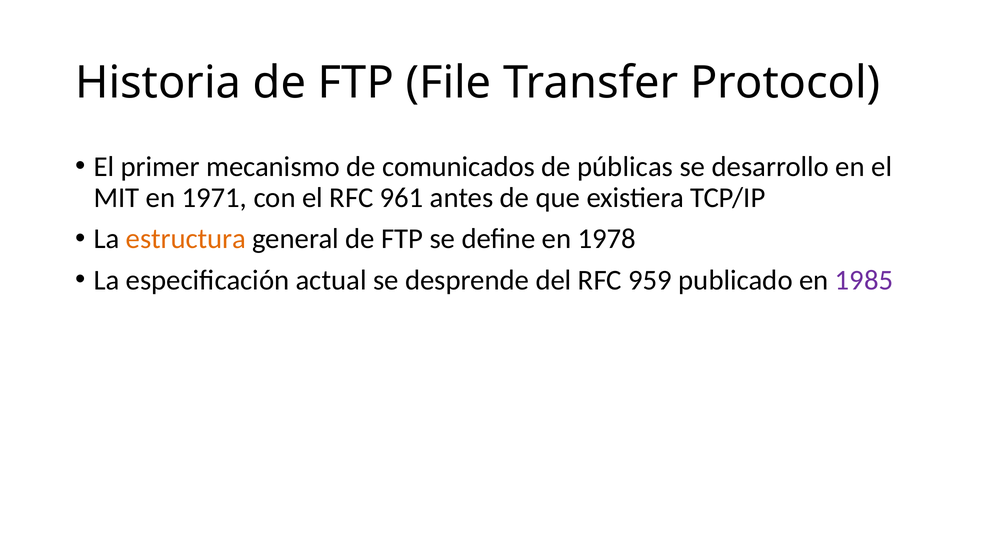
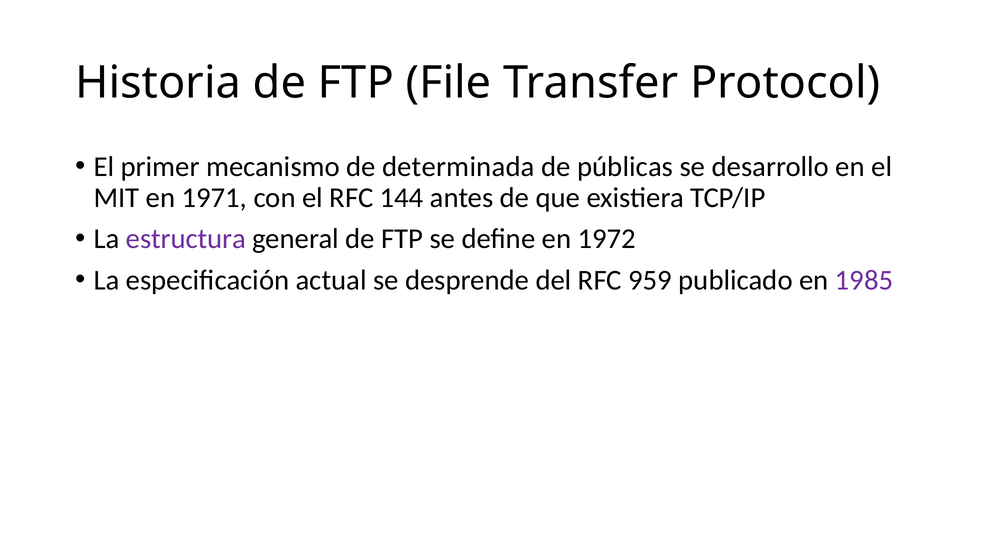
comunicados: comunicados -> determinada (458, 167)
961: 961 -> 144 (402, 198)
estructura colour: orange -> purple (186, 239)
1978: 1978 -> 1972 (607, 239)
